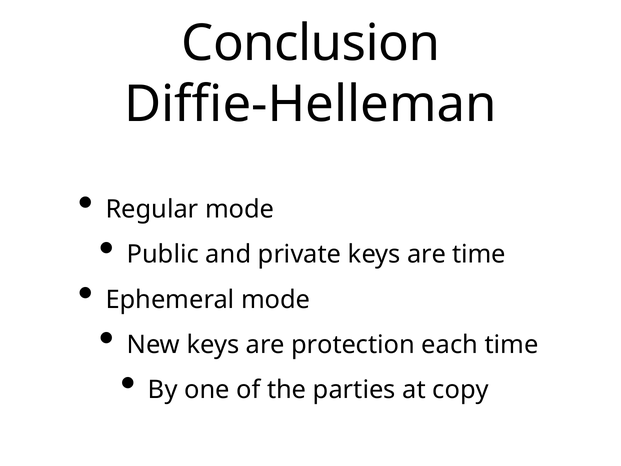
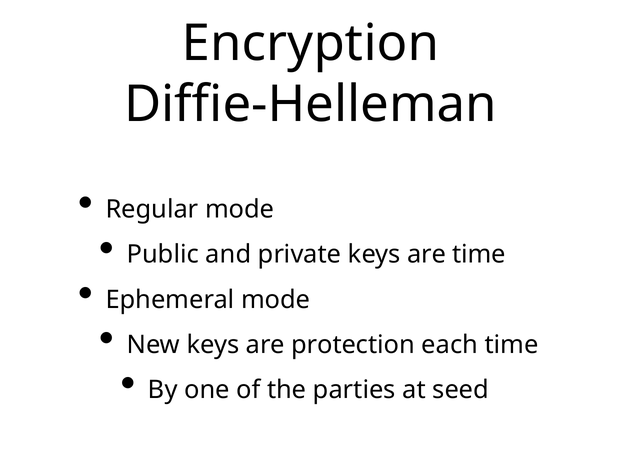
Conclusion: Conclusion -> Encryption (310, 43)
copy: copy -> seed (461, 390)
